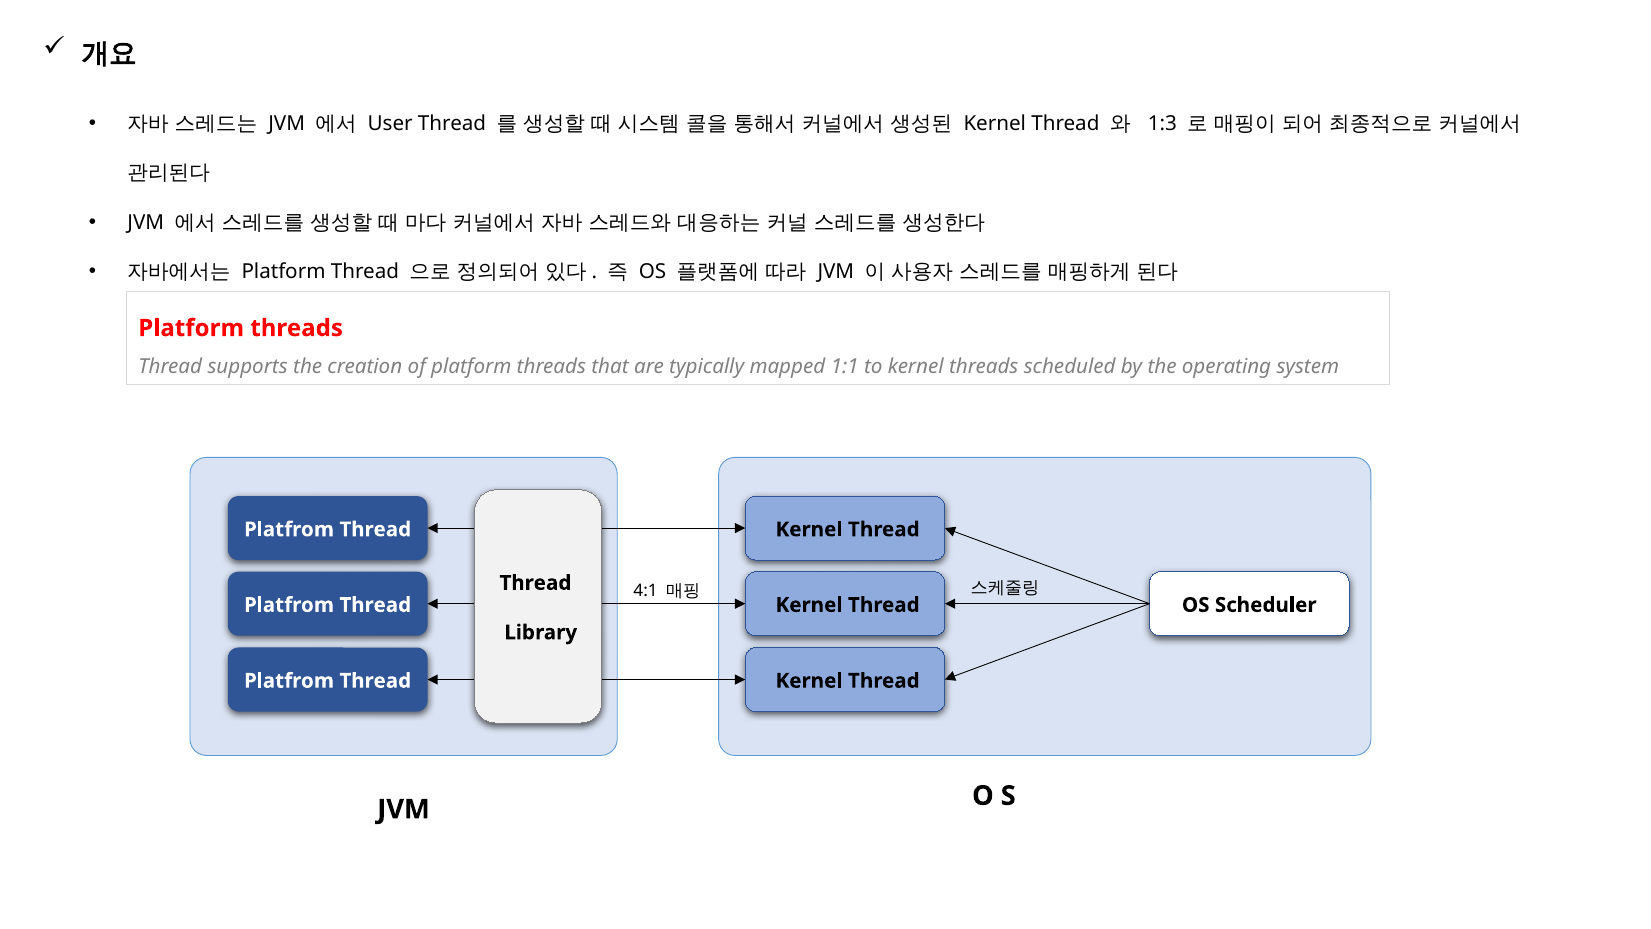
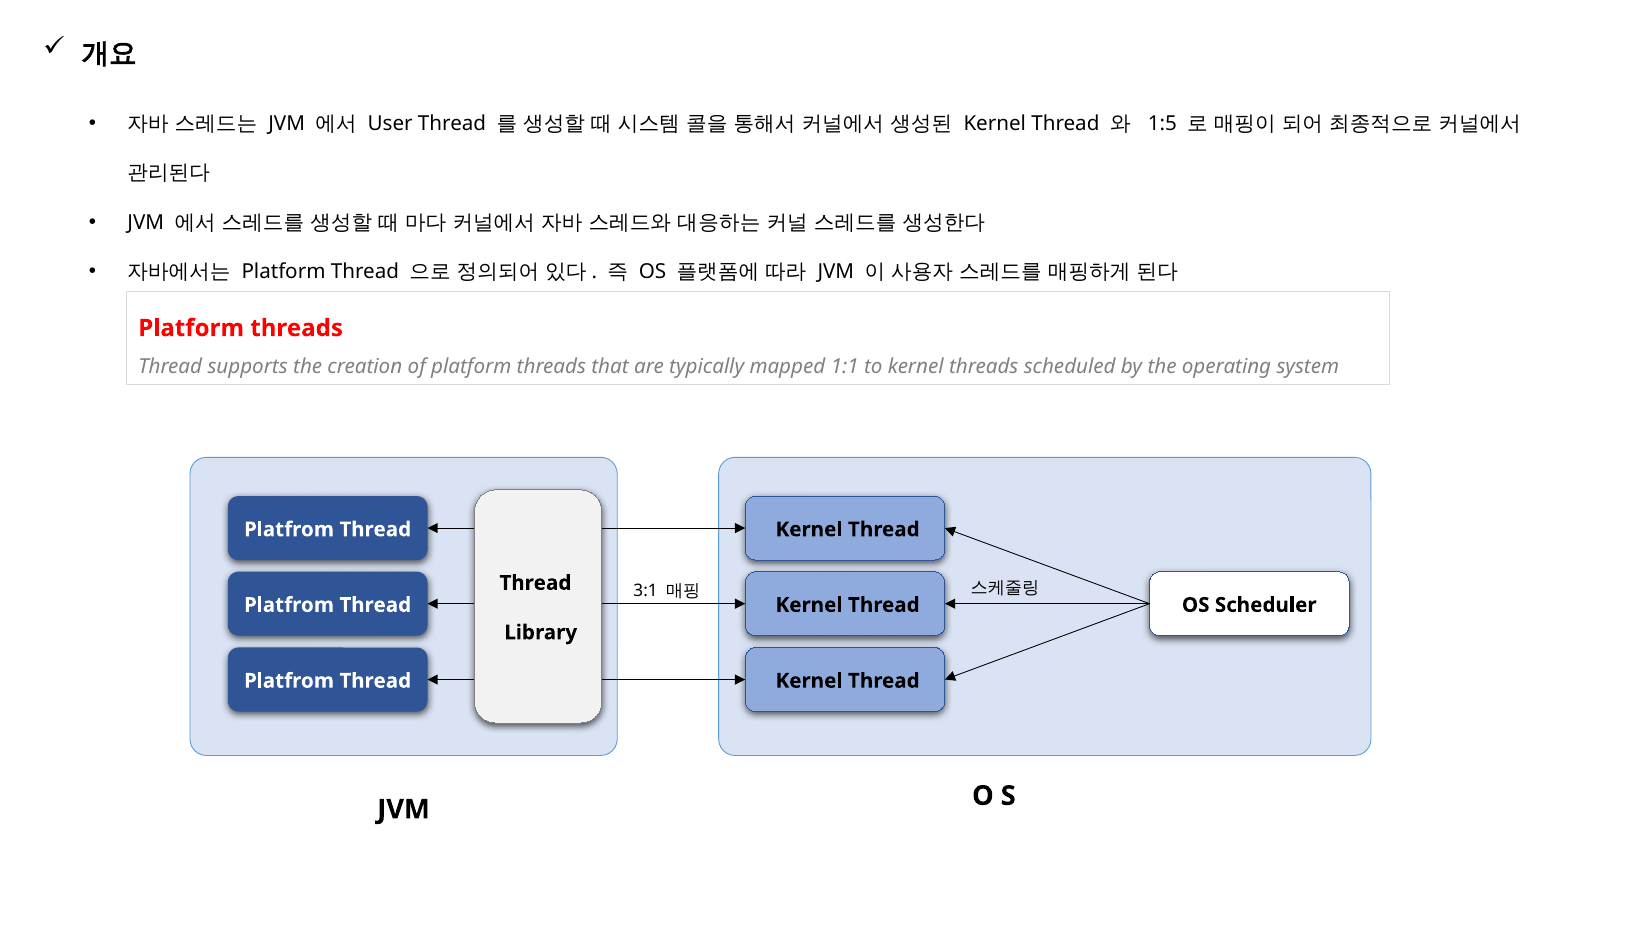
1:3: 1:3 -> 1:5 (1162, 123)
4:1: 4:1 -> 3:1 (646, 590)
